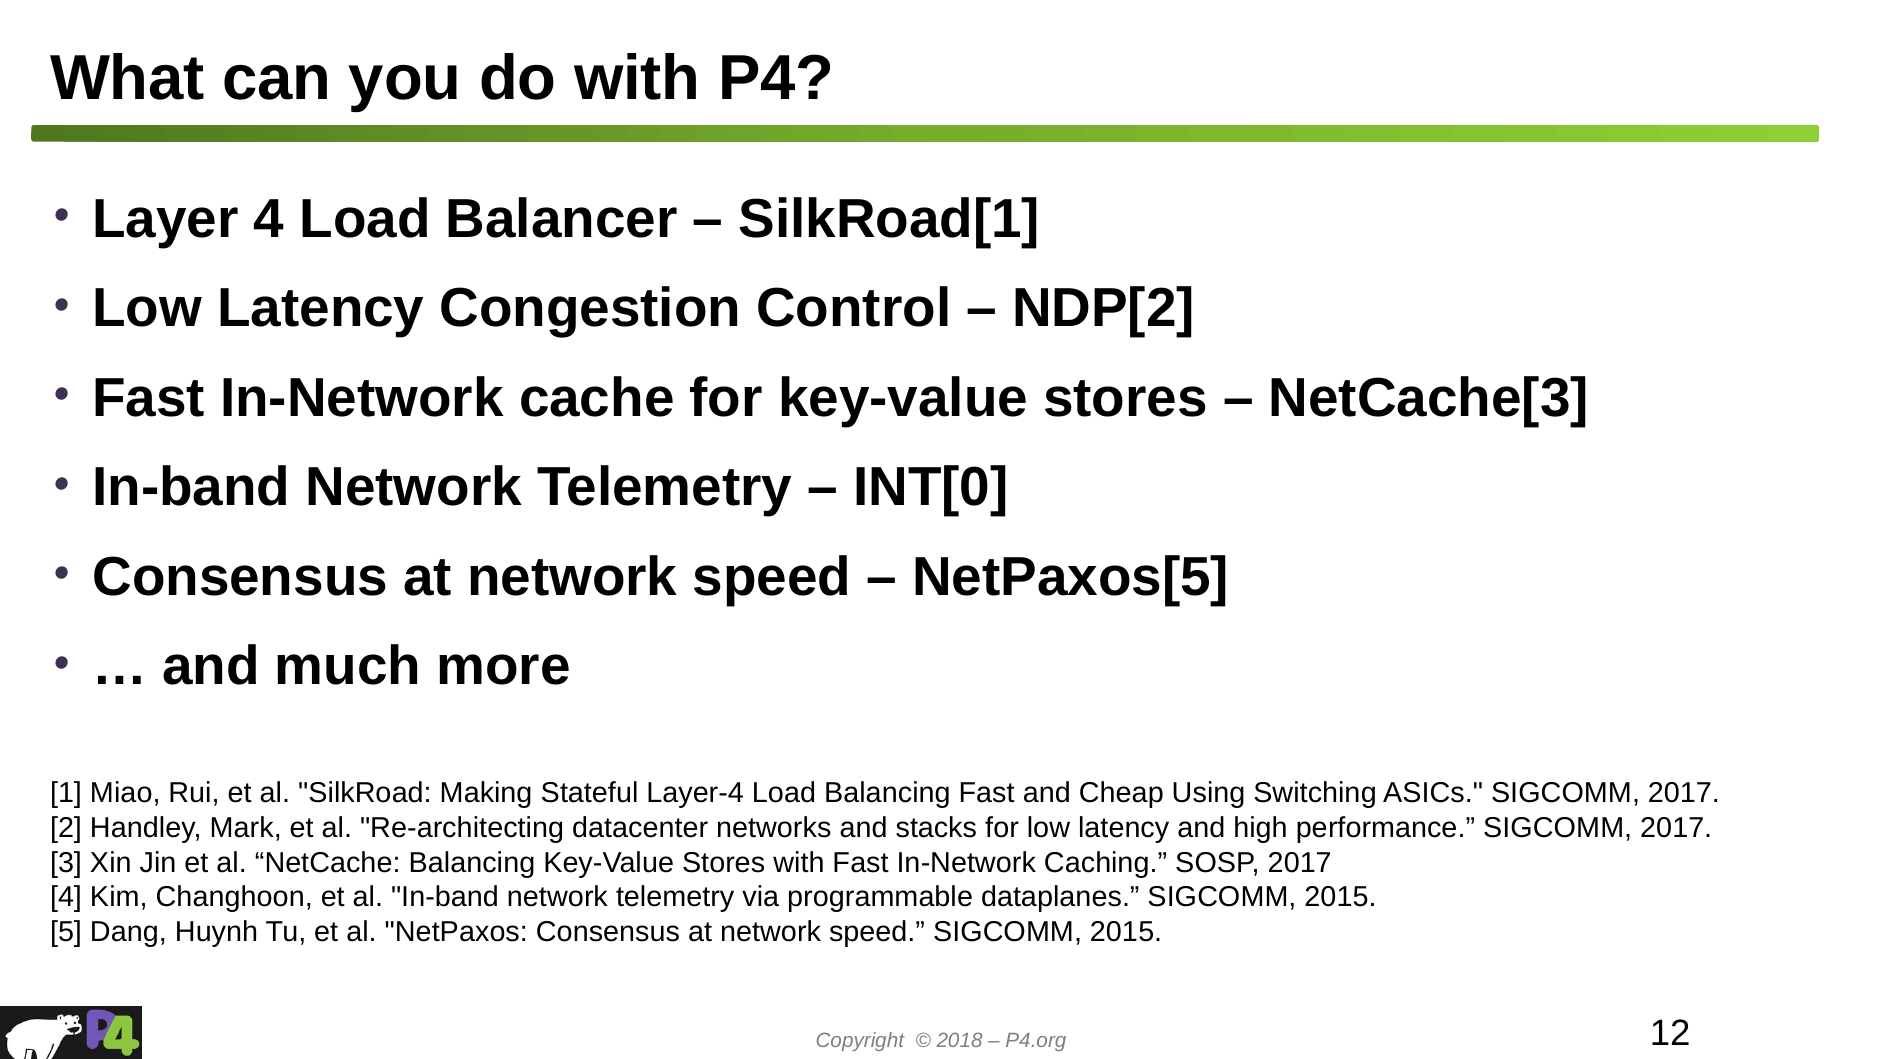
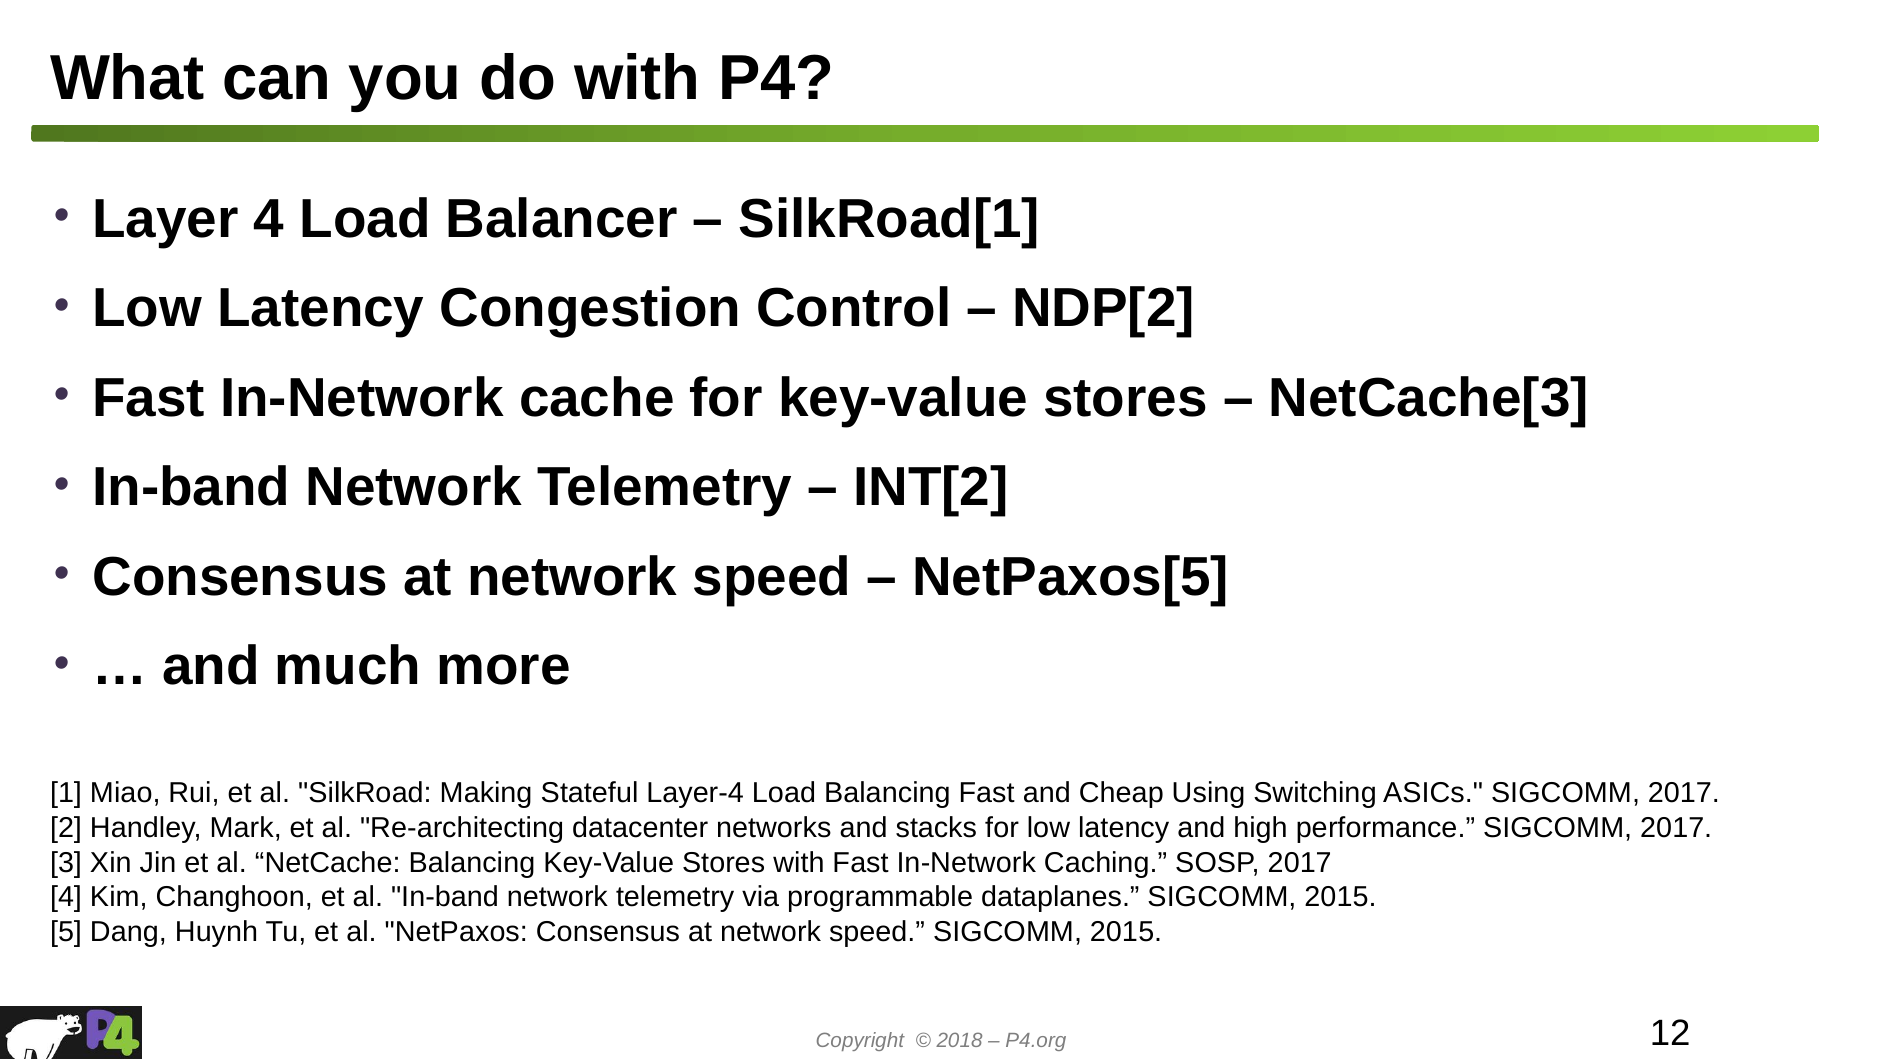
INT[0: INT[0 -> INT[2 (931, 487)
